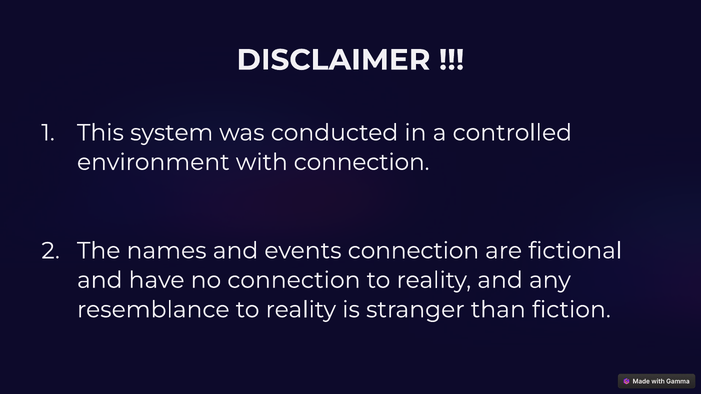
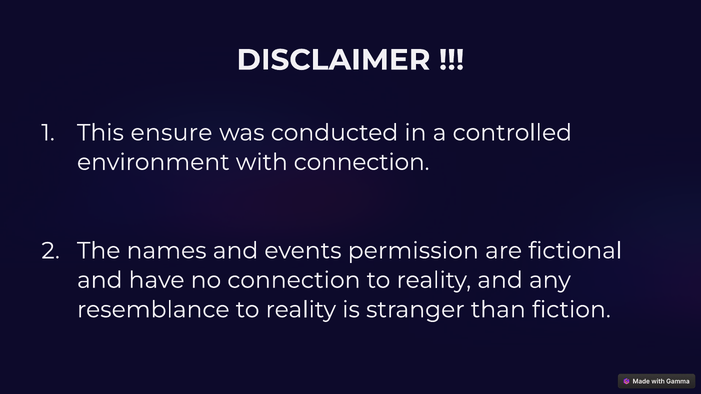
system: system -> ensure (171, 133)
events connection: connection -> permission (413, 251)
